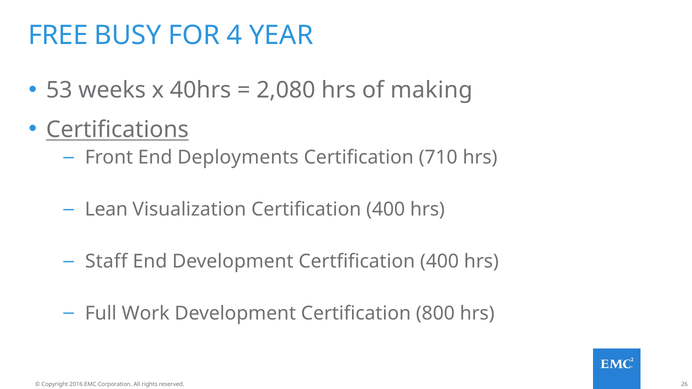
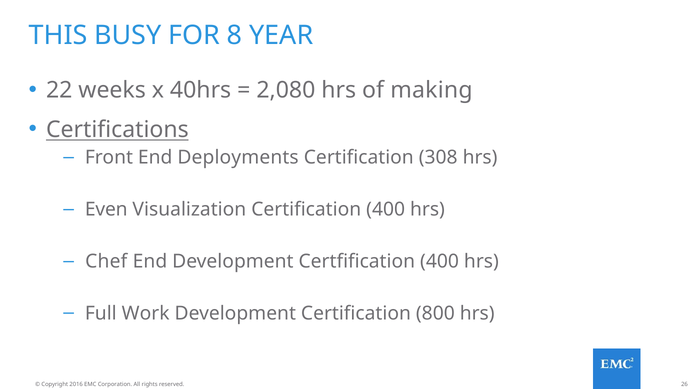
FREE: FREE -> THIS (58, 35)
4: 4 -> 8 (235, 35)
53: 53 -> 22 (59, 90)
710: 710 -> 308 (438, 158)
Lean: Lean -> Even (106, 210)
Staff: Staff -> Chef (106, 261)
